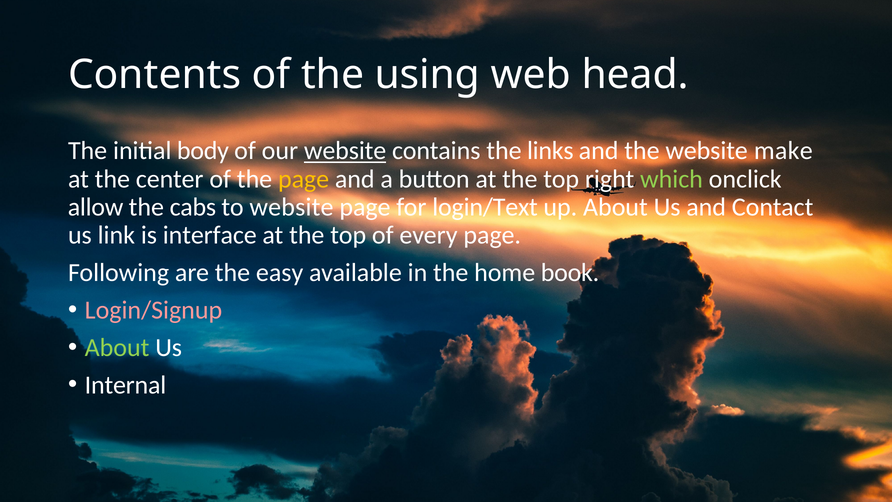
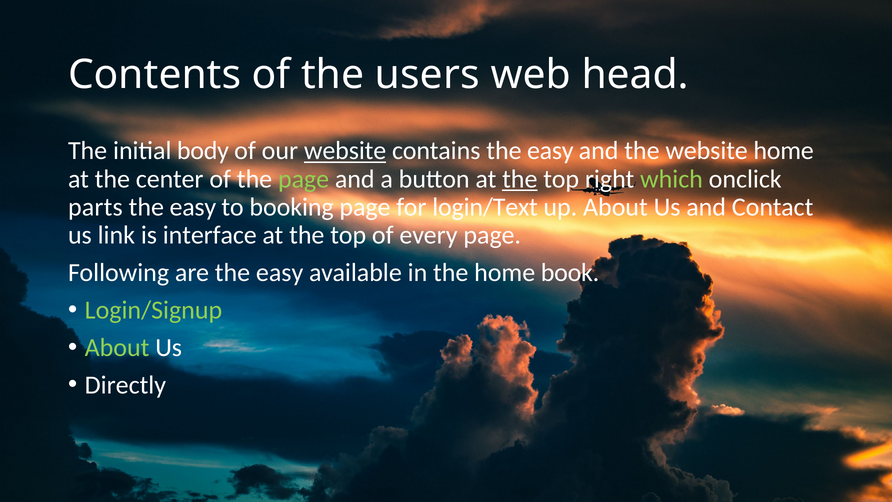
using: using -> users (427, 75)
contains the links: links -> easy (550, 151)
website make: make -> home (784, 151)
page colour: yellow -> light green (304, 179)
the underline: none -> present (520, 179)
allow: allow -> parts (95, 207)
cabs: cabs -> easy (193, 207)
to website: website -> booking (292, 207)
Login/Signup colour: pink -> light green (153, 310)
Internal: Internal -> Directly (125, 385)
